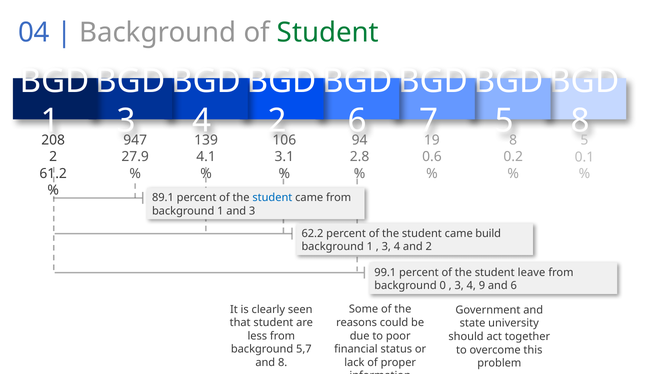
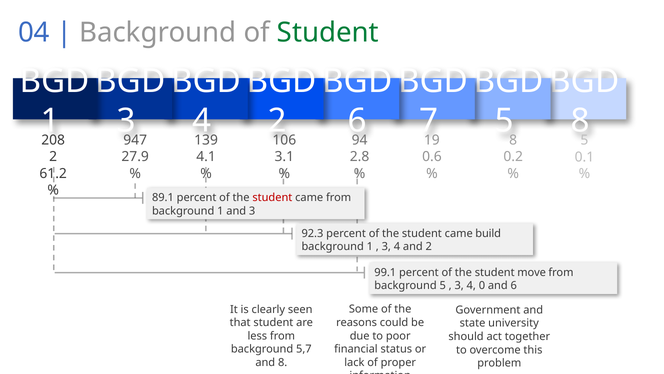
student colour: blue -> red (272, 197)
62.2: 62.2 -> 92.3 (312, 233)
leave: leave -> move (532, 272)
background 0: 0 -> 5 (443, 285)
9: 9 -> 0 (482, 285)
